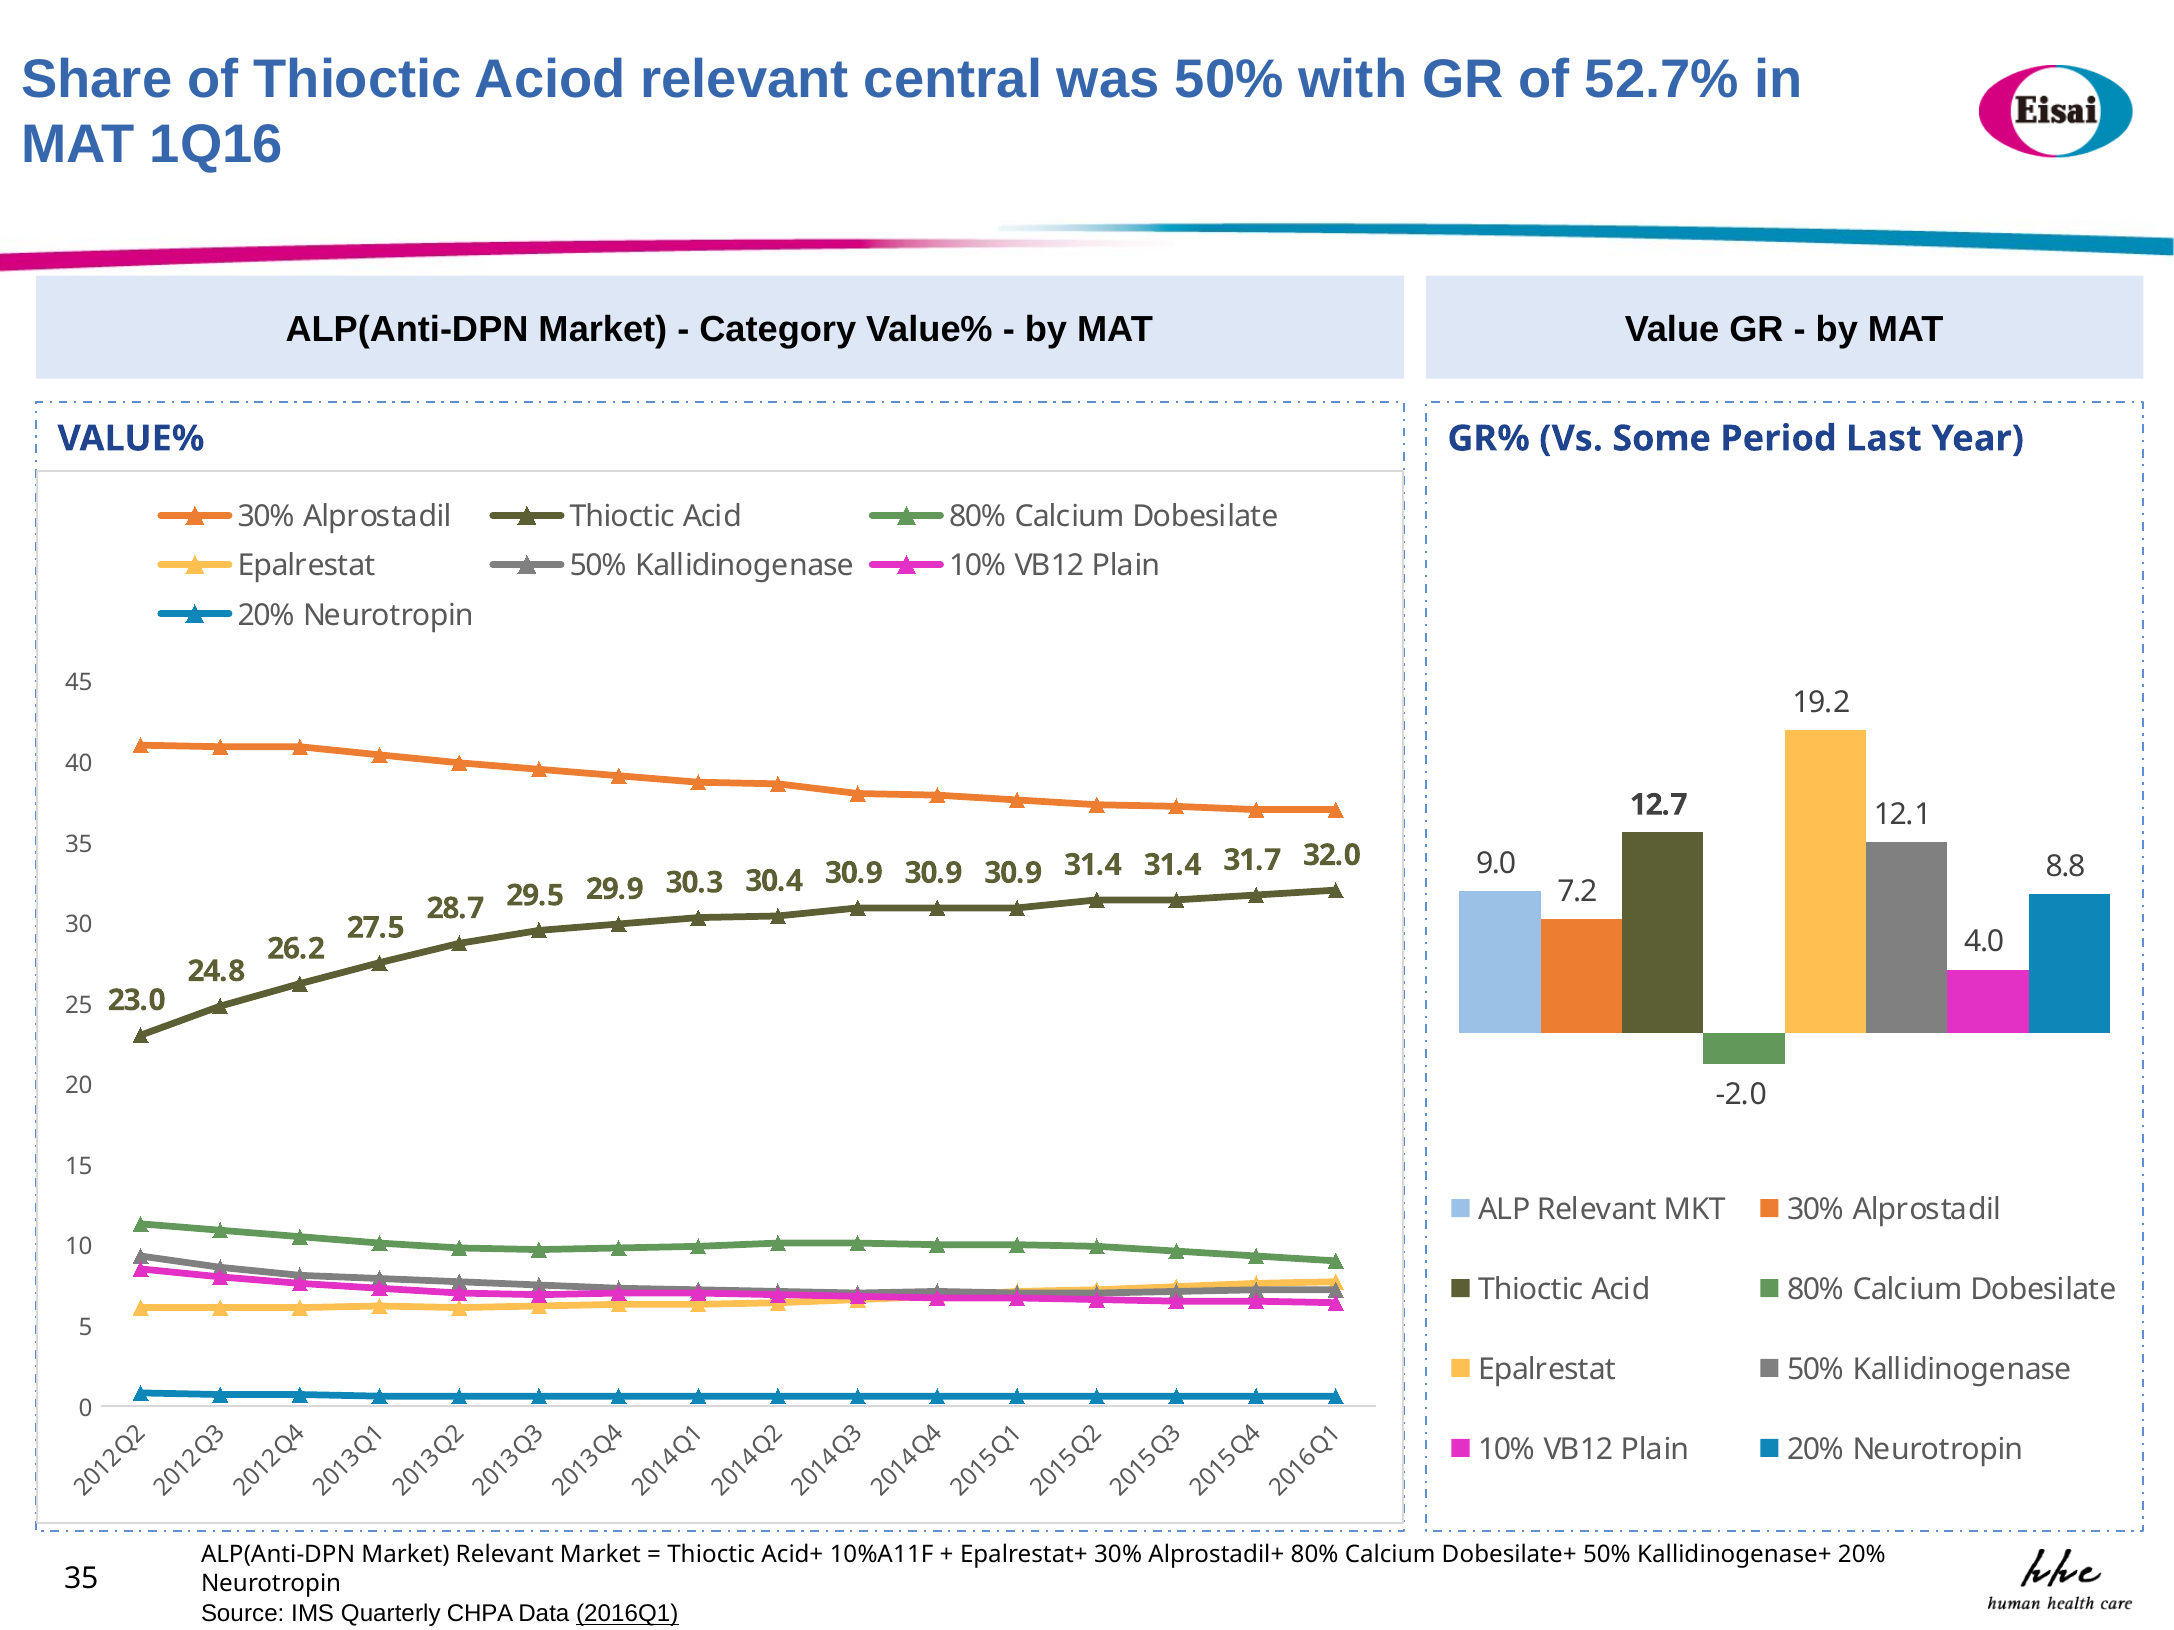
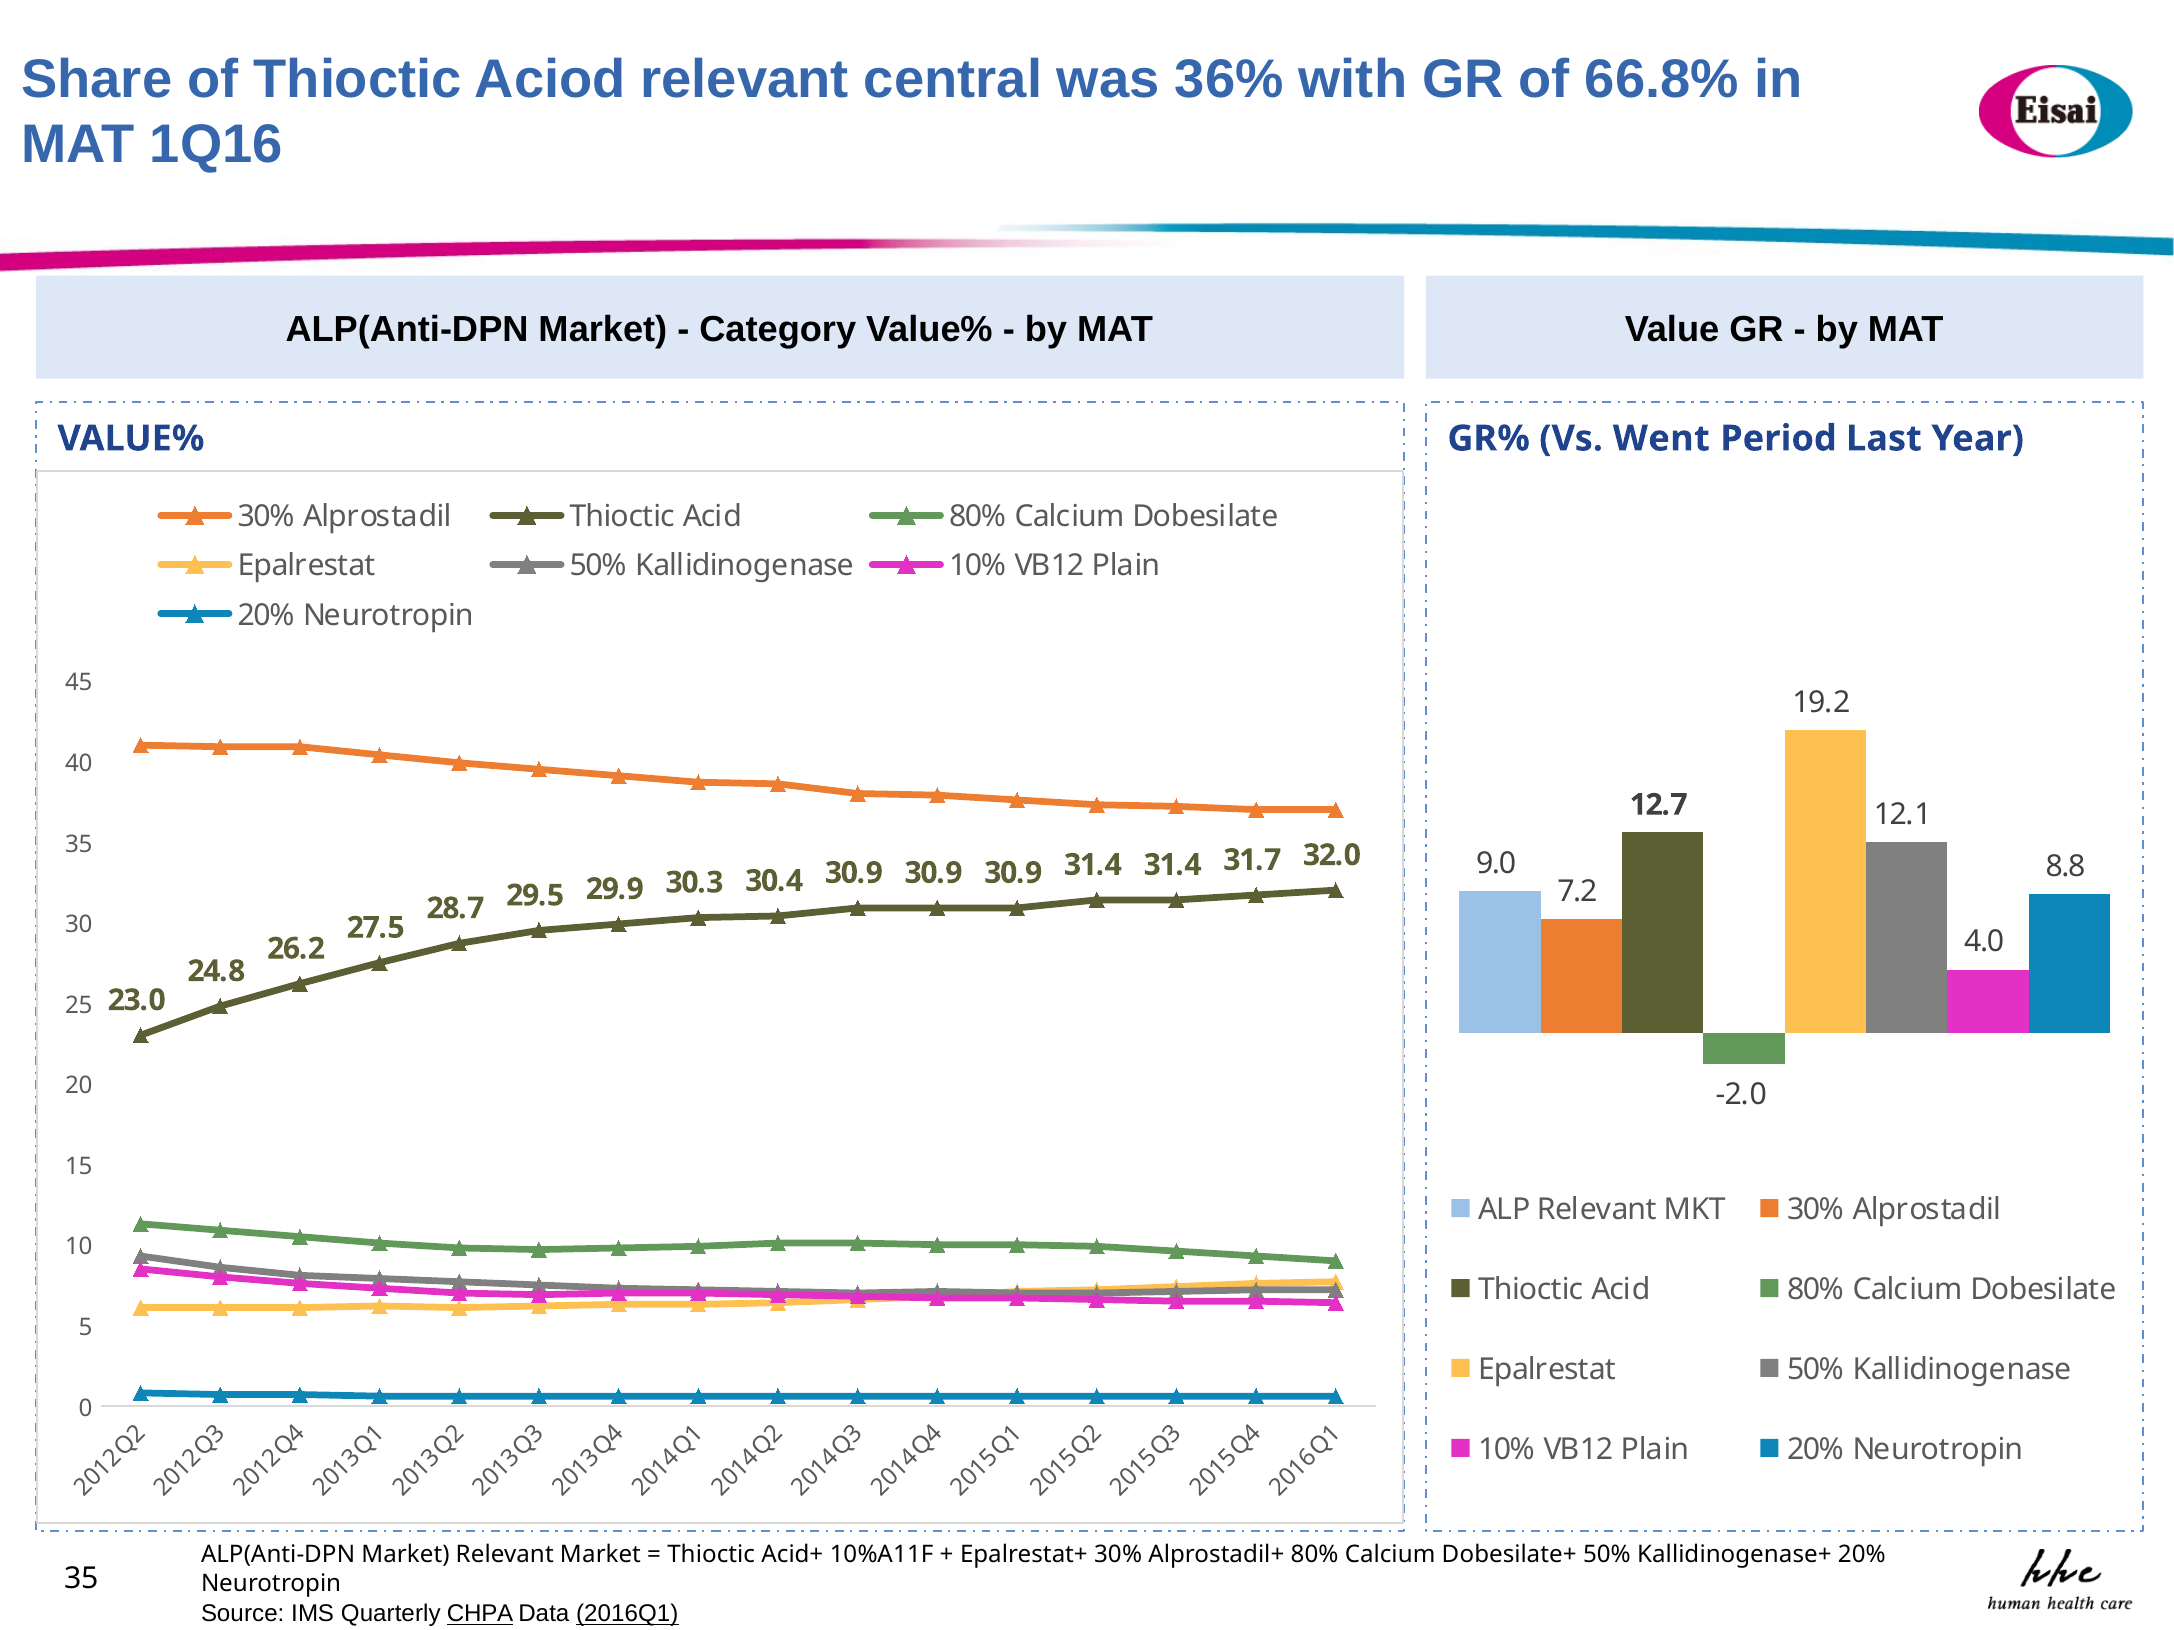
was 50%: 50% -> 36% (1229, 80)
52.7%: 52.7% -> 66.8% (1662, 80)
Some: Some -> Went (1661, 439)
CHPA underline: none -> present (480, 1614)
